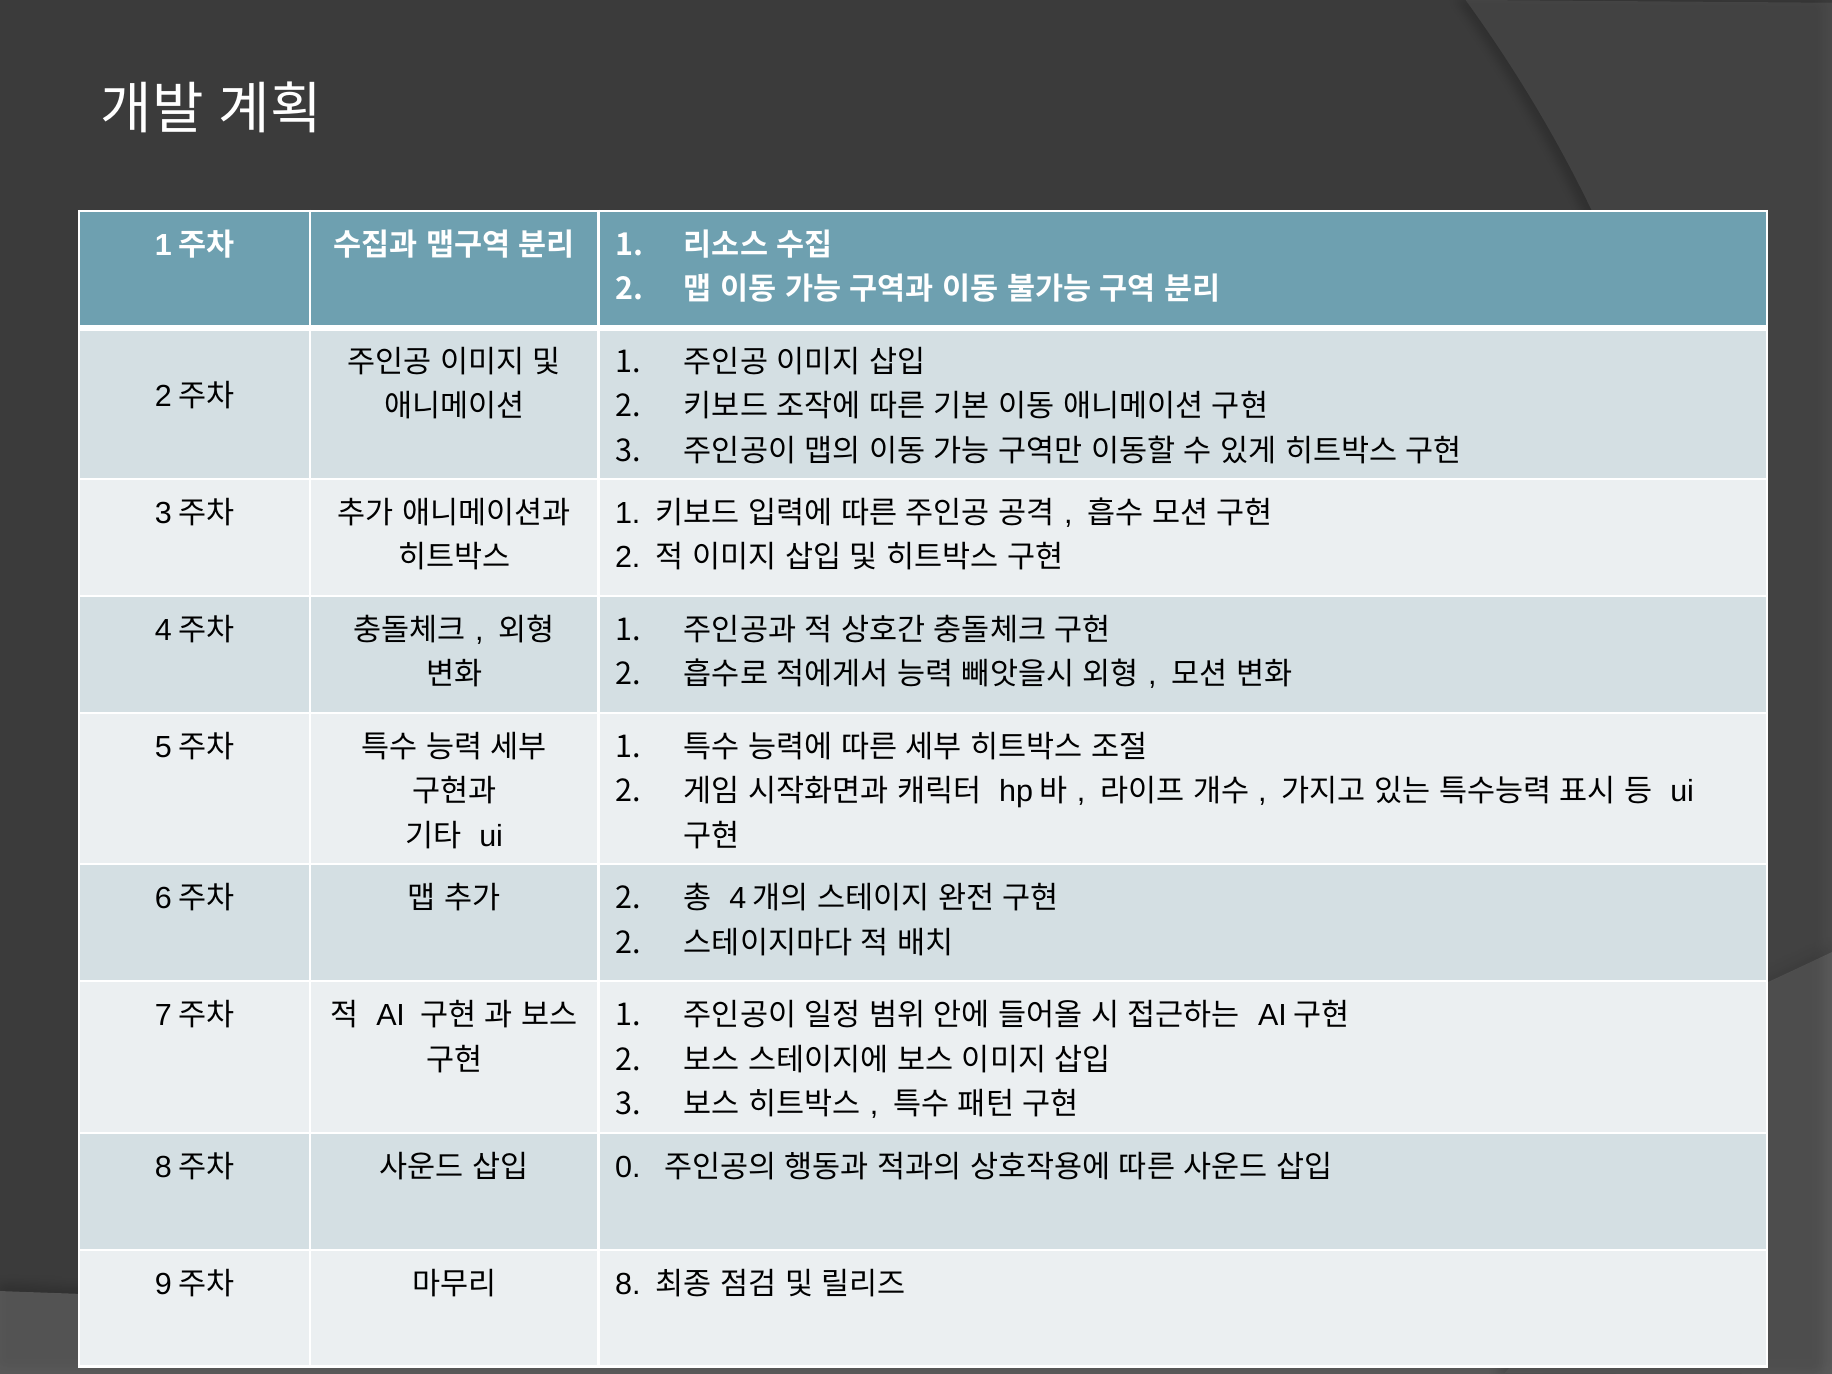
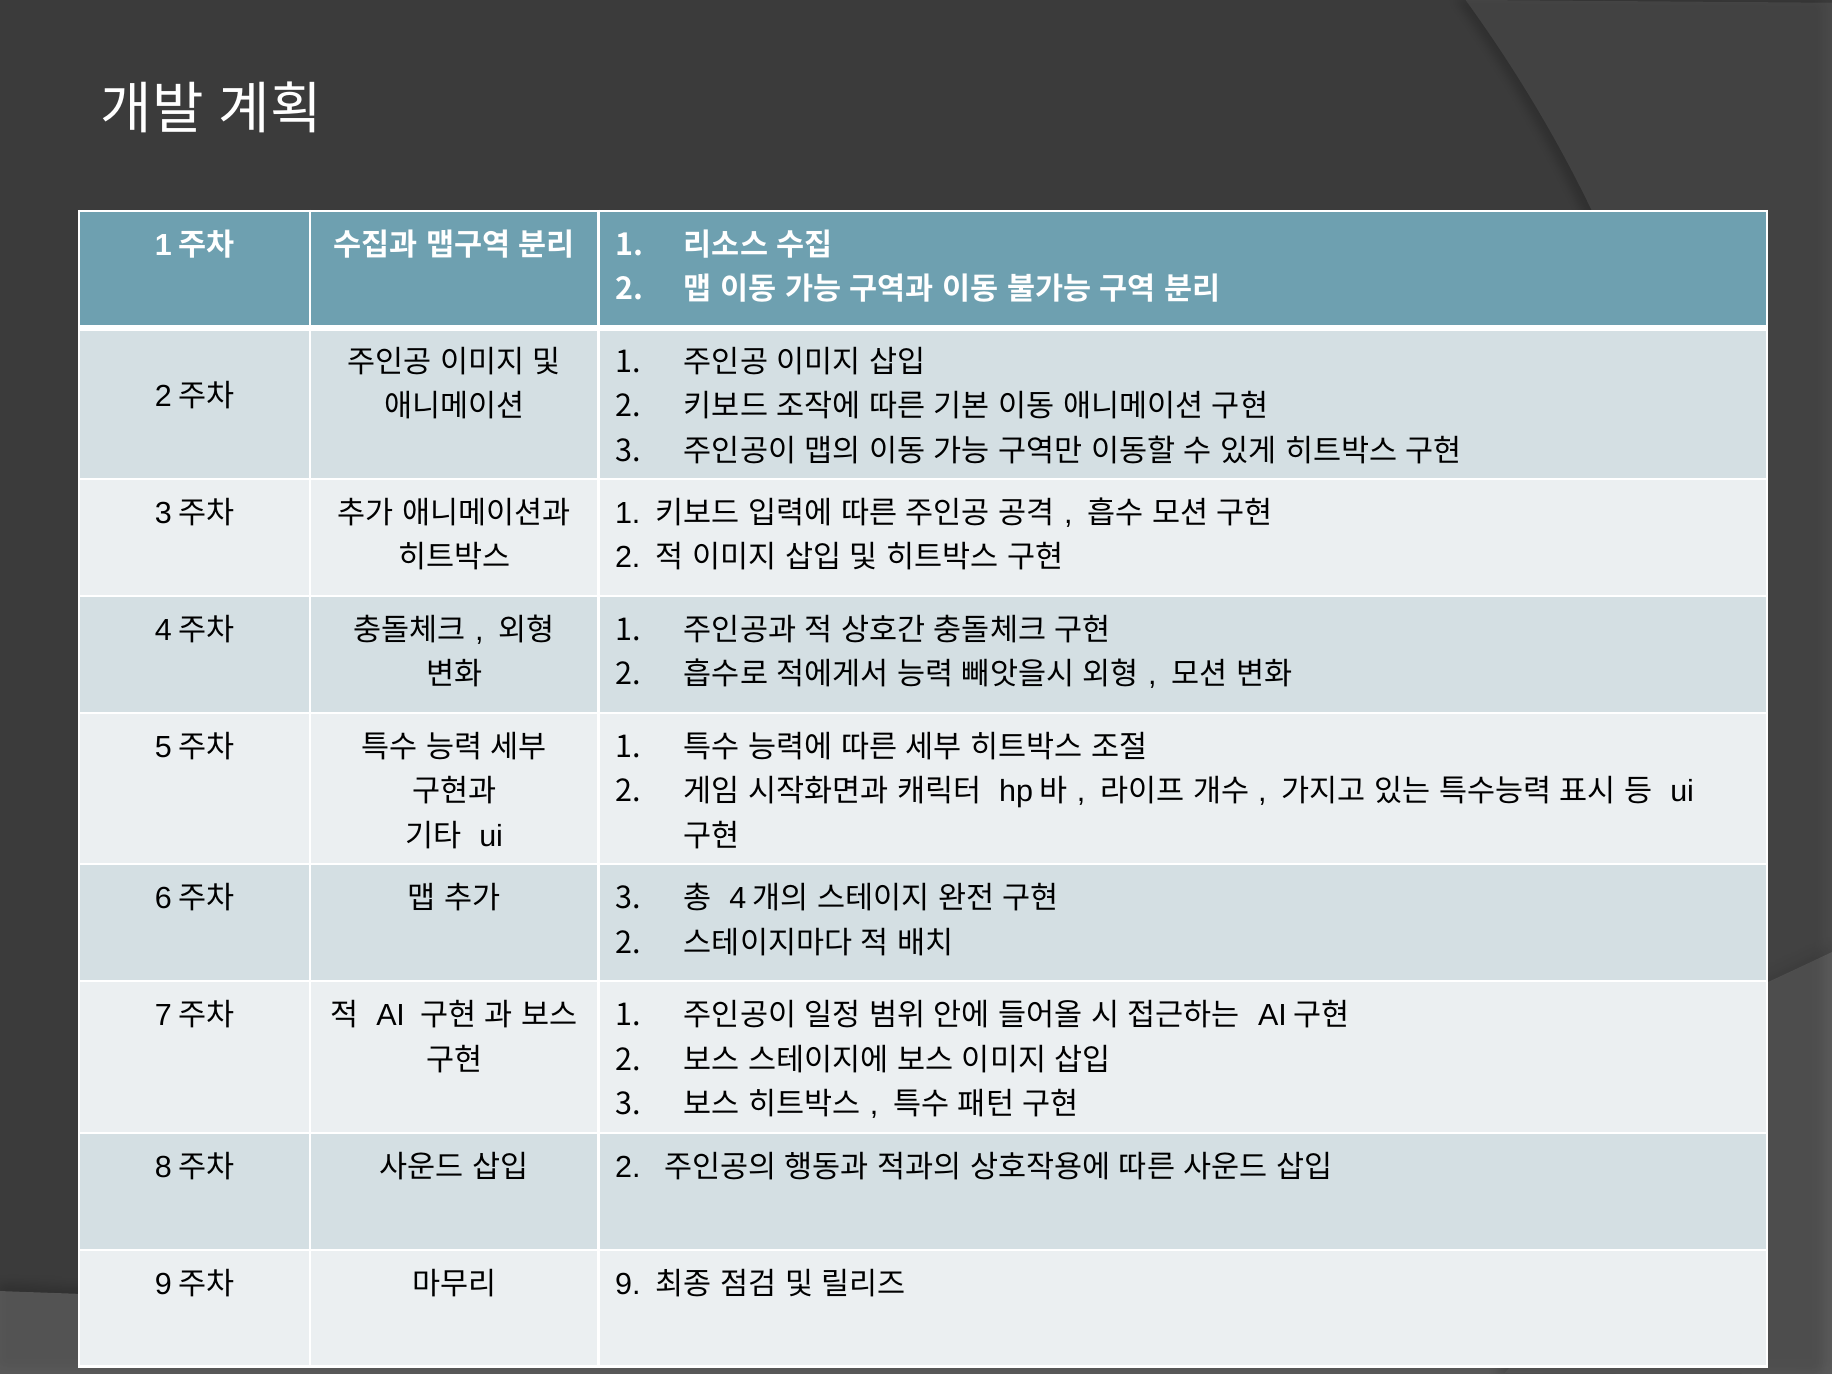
2: 2 -> 3 (628, 899)
0: 0 -> 2 (628, 1167)
8: 8 -> 9 (628, 1284)
